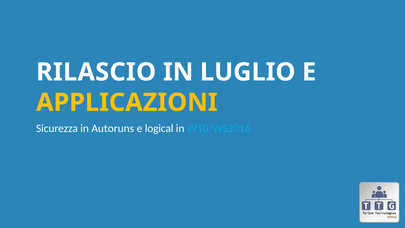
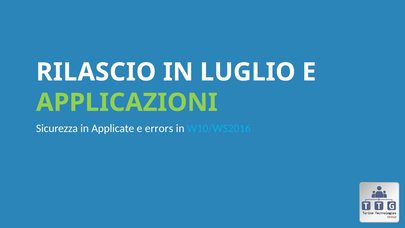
APPLICAZIONI colour: yellow -> light green (127, 102)
Autoruns: Autoruns -> Applicate (113, 128)
logical: logical -> errors (159, 128)
